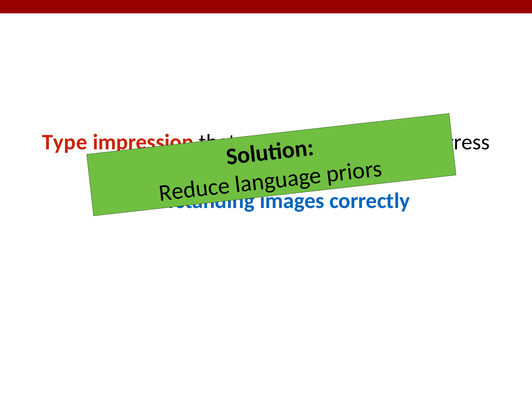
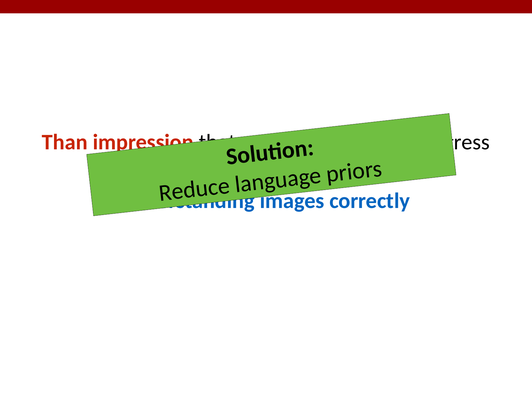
Type: Type -> Than (65, 142)
